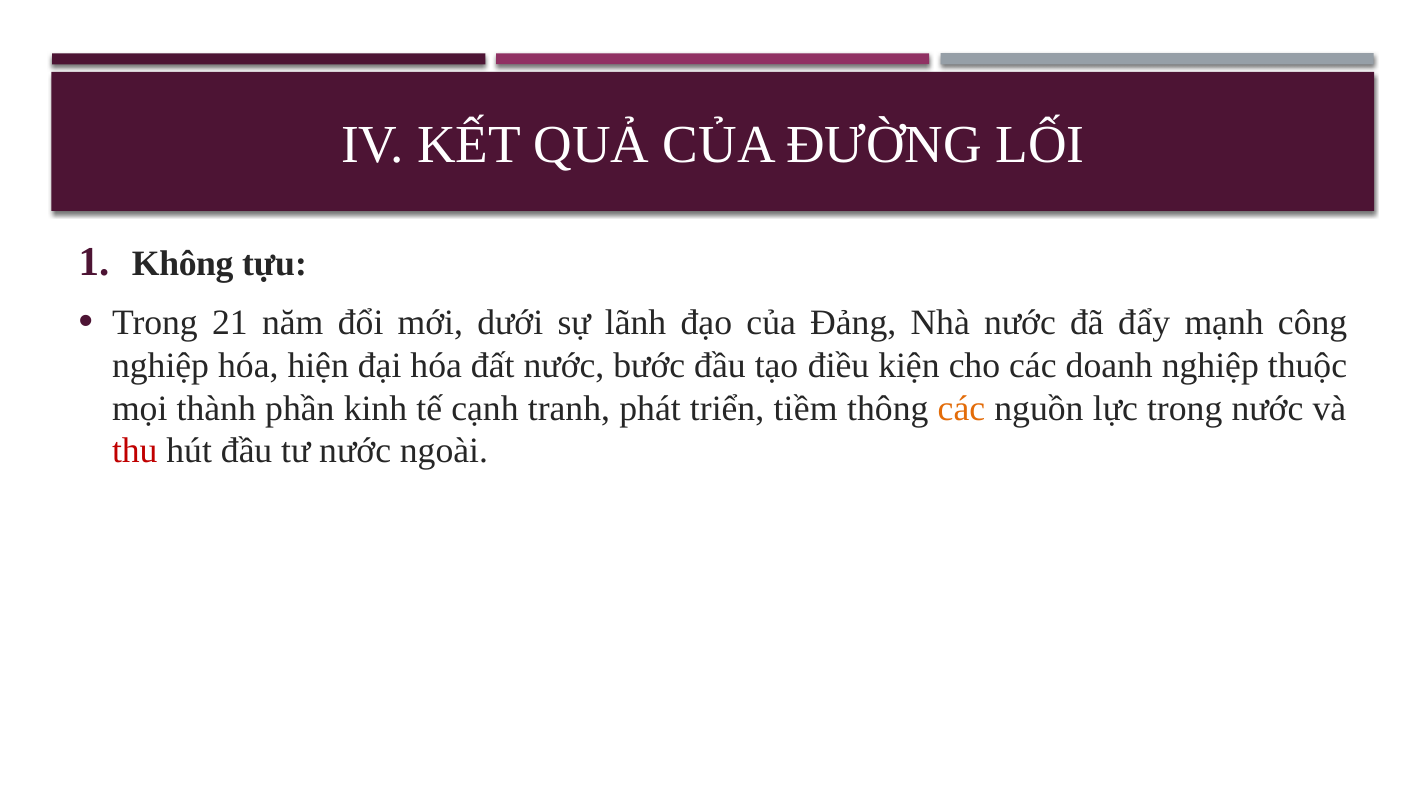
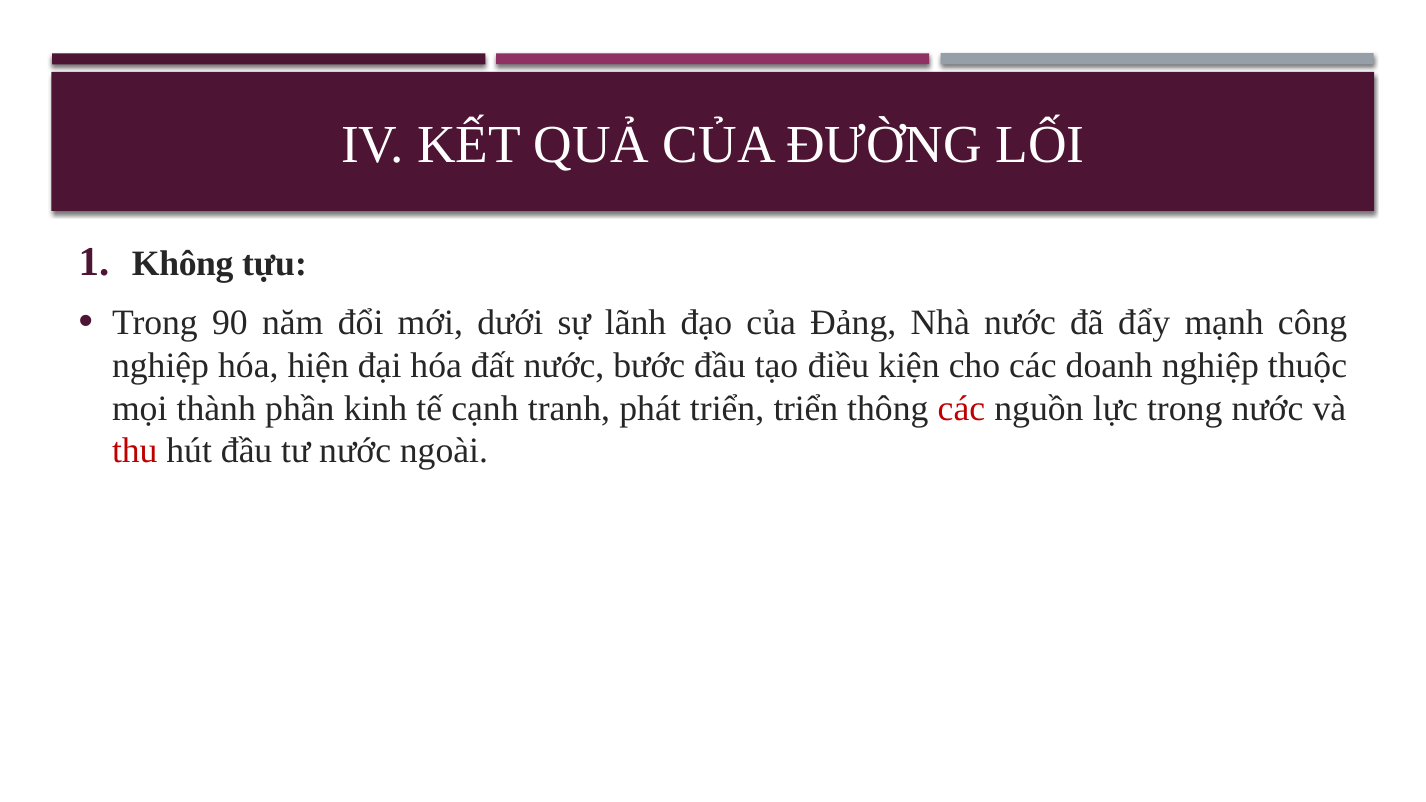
21: 21 -> 90 (230, 323)
triển tiềm: tiềm -> triển (806, 408)
các colour: orange -> red (961, 408)
